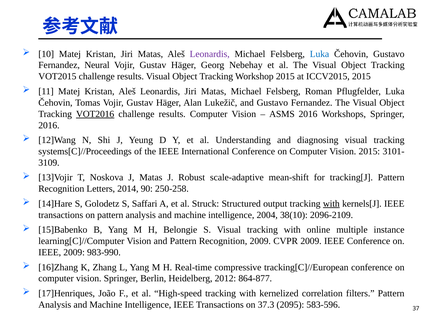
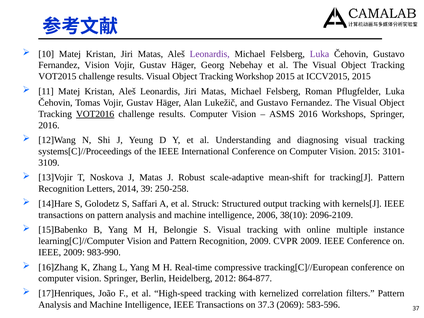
Luka colour: blue -> purple (320, 54)
Fernandez Neural: Neural -> Vision (97, 65)
90: 90 -> 39 (147, 189)
with underline: present -> none (331, 204)
2004: 2004 -> 2006 (267, 215)
2095: 2095 -> 2069 (290, 305)
